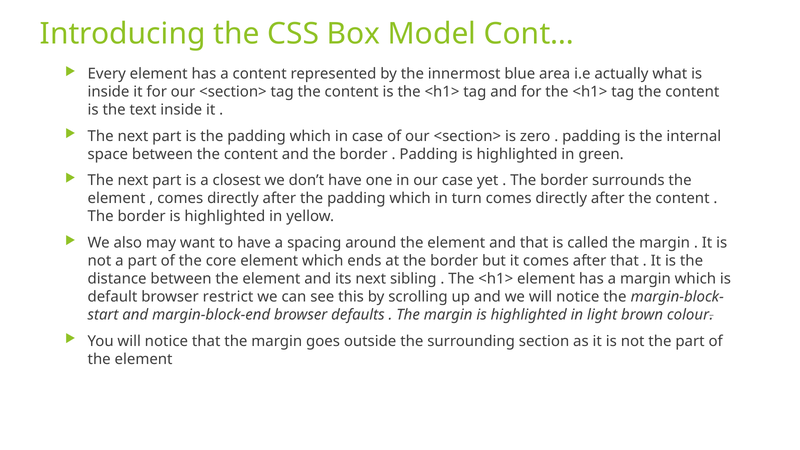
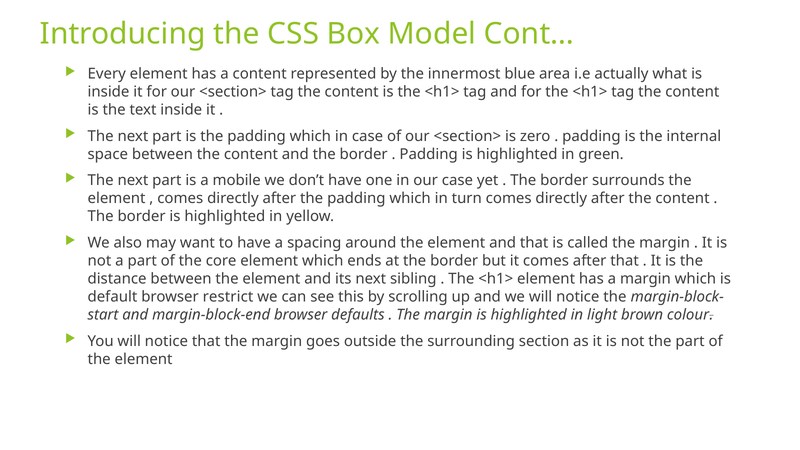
closest: closest -> mobile (237, 180)
